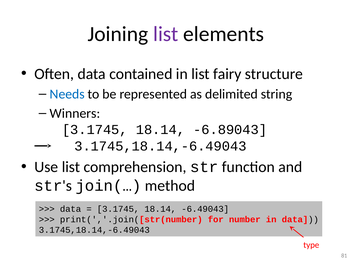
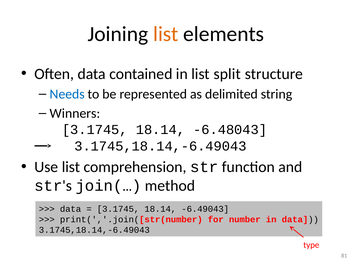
list colour: purple -> orange (166, 34)
fairy: fairy -> split (227, 74)
-6.89043: -6.89043 -> -6.48043 (230, 130)
